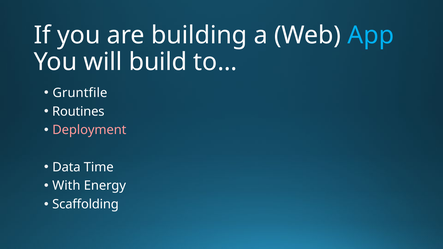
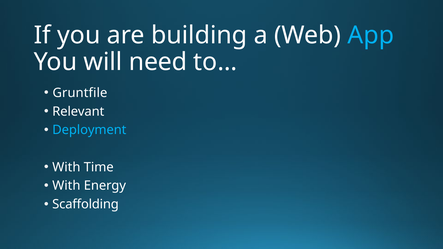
build: build -> need (158, 62)
Routines: Routines -> Relevant (78, 112)
Deployment colour: pink -> light blue (89, 130)
Data: Data -> With (66, 167)
